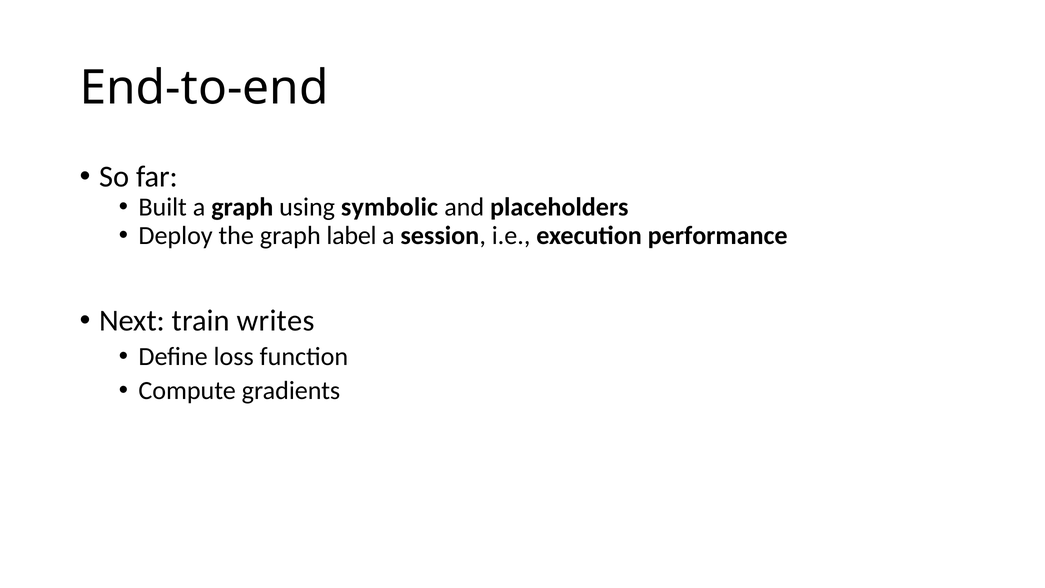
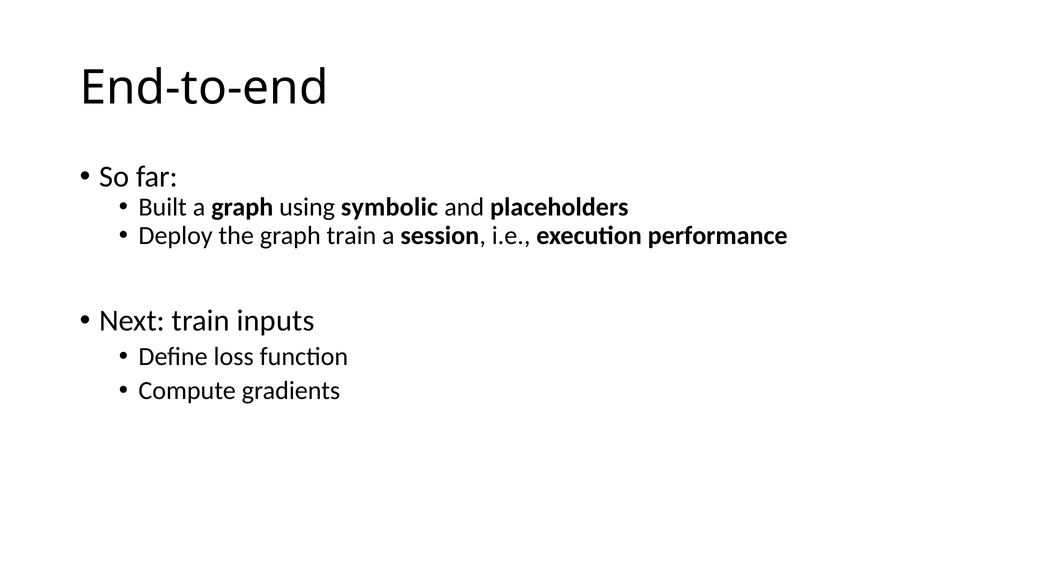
graph label: label -> train (351, 235)
writes: writes -> inputs (276, 321)
